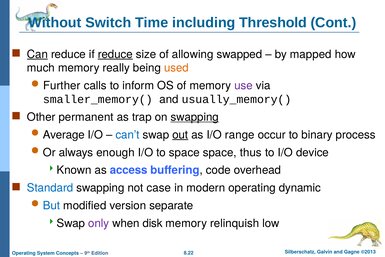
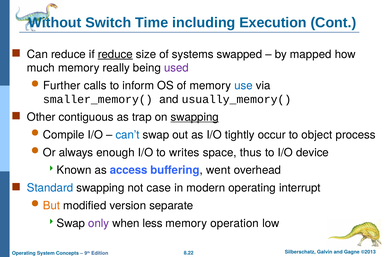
Threshold: Threshold -> Execution (273, 23)
Can underline: present -> none (37, 54)
allowing: allowing -> systems (193, 54)
used colour: orange -> purple (176, 68)
use colour: purple -> blue (243, 86)
permanent: permanent -> contiguous (86, 117)
Average: Average -> Compile (64, 135)
out underline: present -> none (180, 135)
range: range -> tightly (240, 135)
binary: binary -> object (317, 135)
to space: space -> writes (184, 152)
code: code -> went (218, 170)
dynamic: dynamic -> interrupt (300, 188)
But colour: blue -> orange (52, 205)
disk: disk -> less (153, 223)
relinquish: relinquish -> operation (235, 223)
